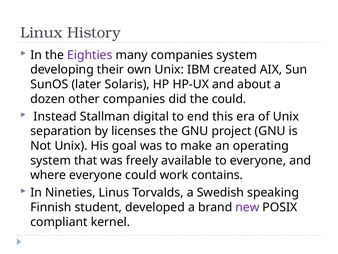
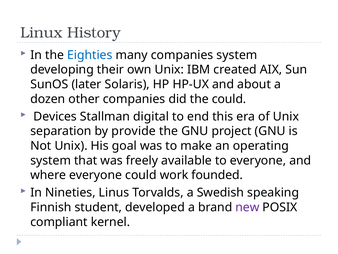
Eighties colour: purple -> blue (90, 55)
Instead: Instead -> Devices (55, 116)
licenses: licenses -> provide (134, 131)
contains: contains -> founded (217, 175)
